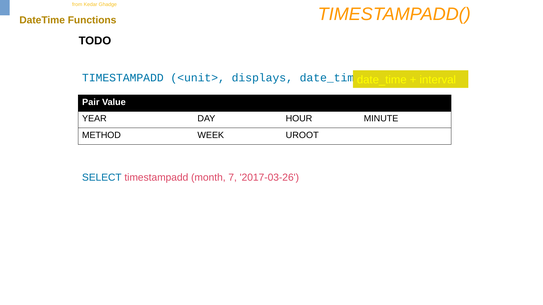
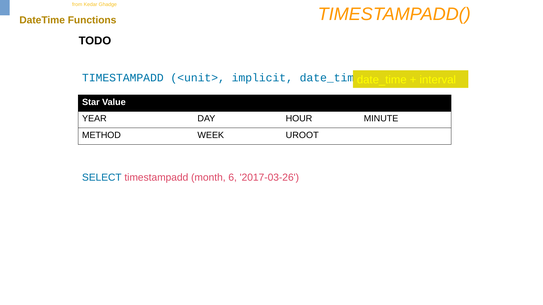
displays: displays -> implicit (262, 78)
Pair: Pair -> Star (91, 102)
7: 7 -> 6 (233, 178)
